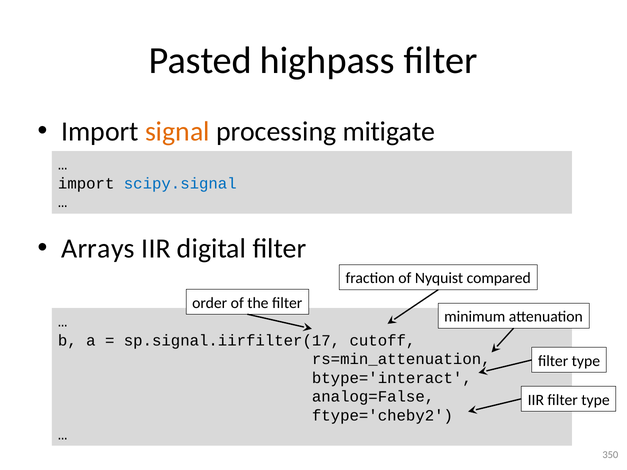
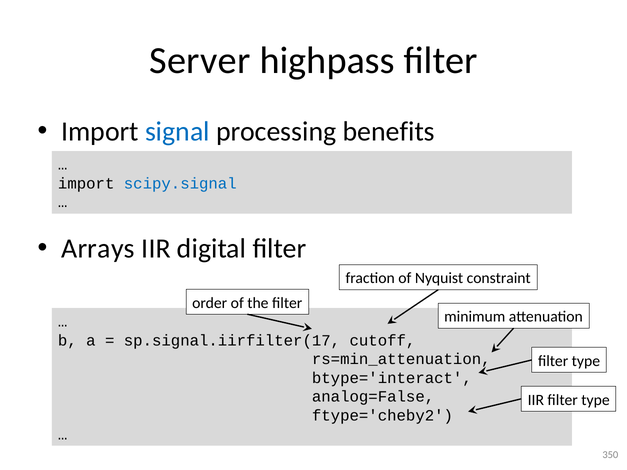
Pasted: Pasted -> Server (200, 61)
signal colour: orange -> blue (177, 132)
mitigate: mitigate -> benefits (389, 132)
compared: compared -> constraint (499, 278)
